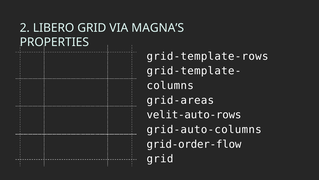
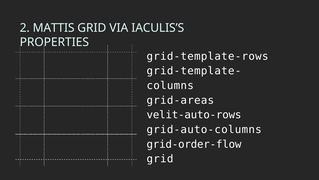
LIBERO: LIBERO -> MATTIS (54, 28)
MAGNA’S: MAGNA’S -> IACULIS’S (158, 28)
